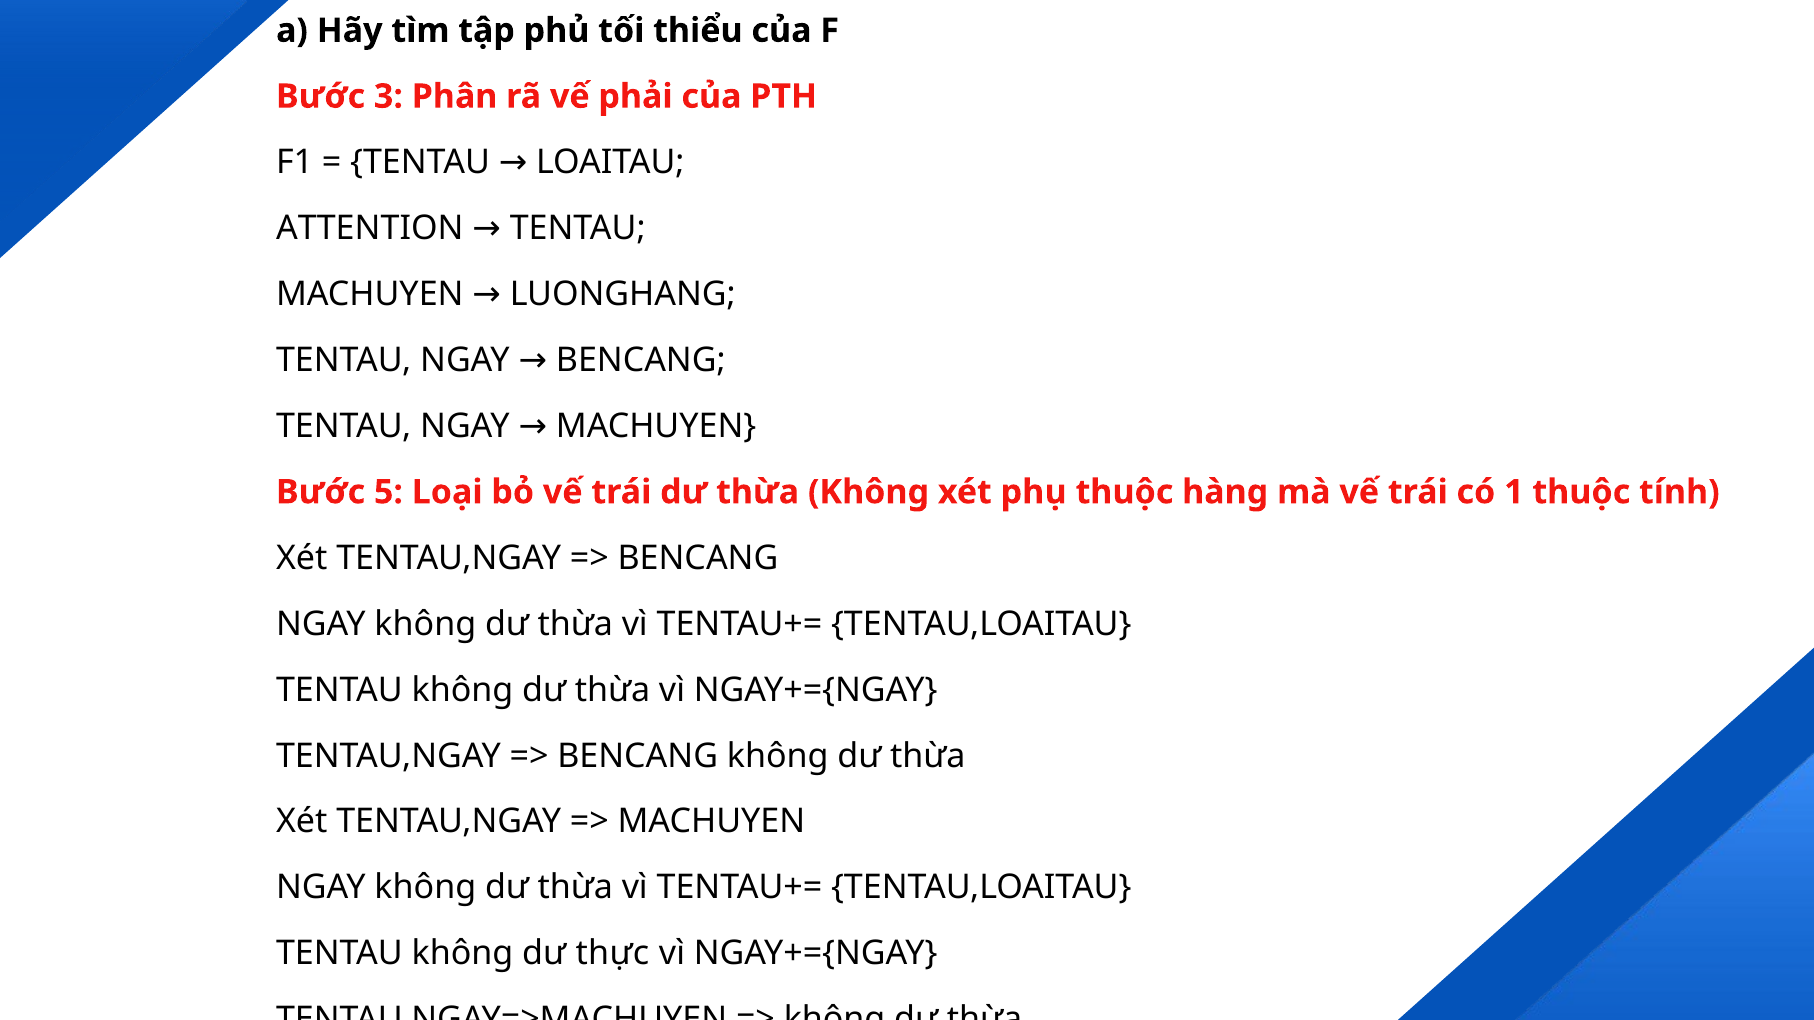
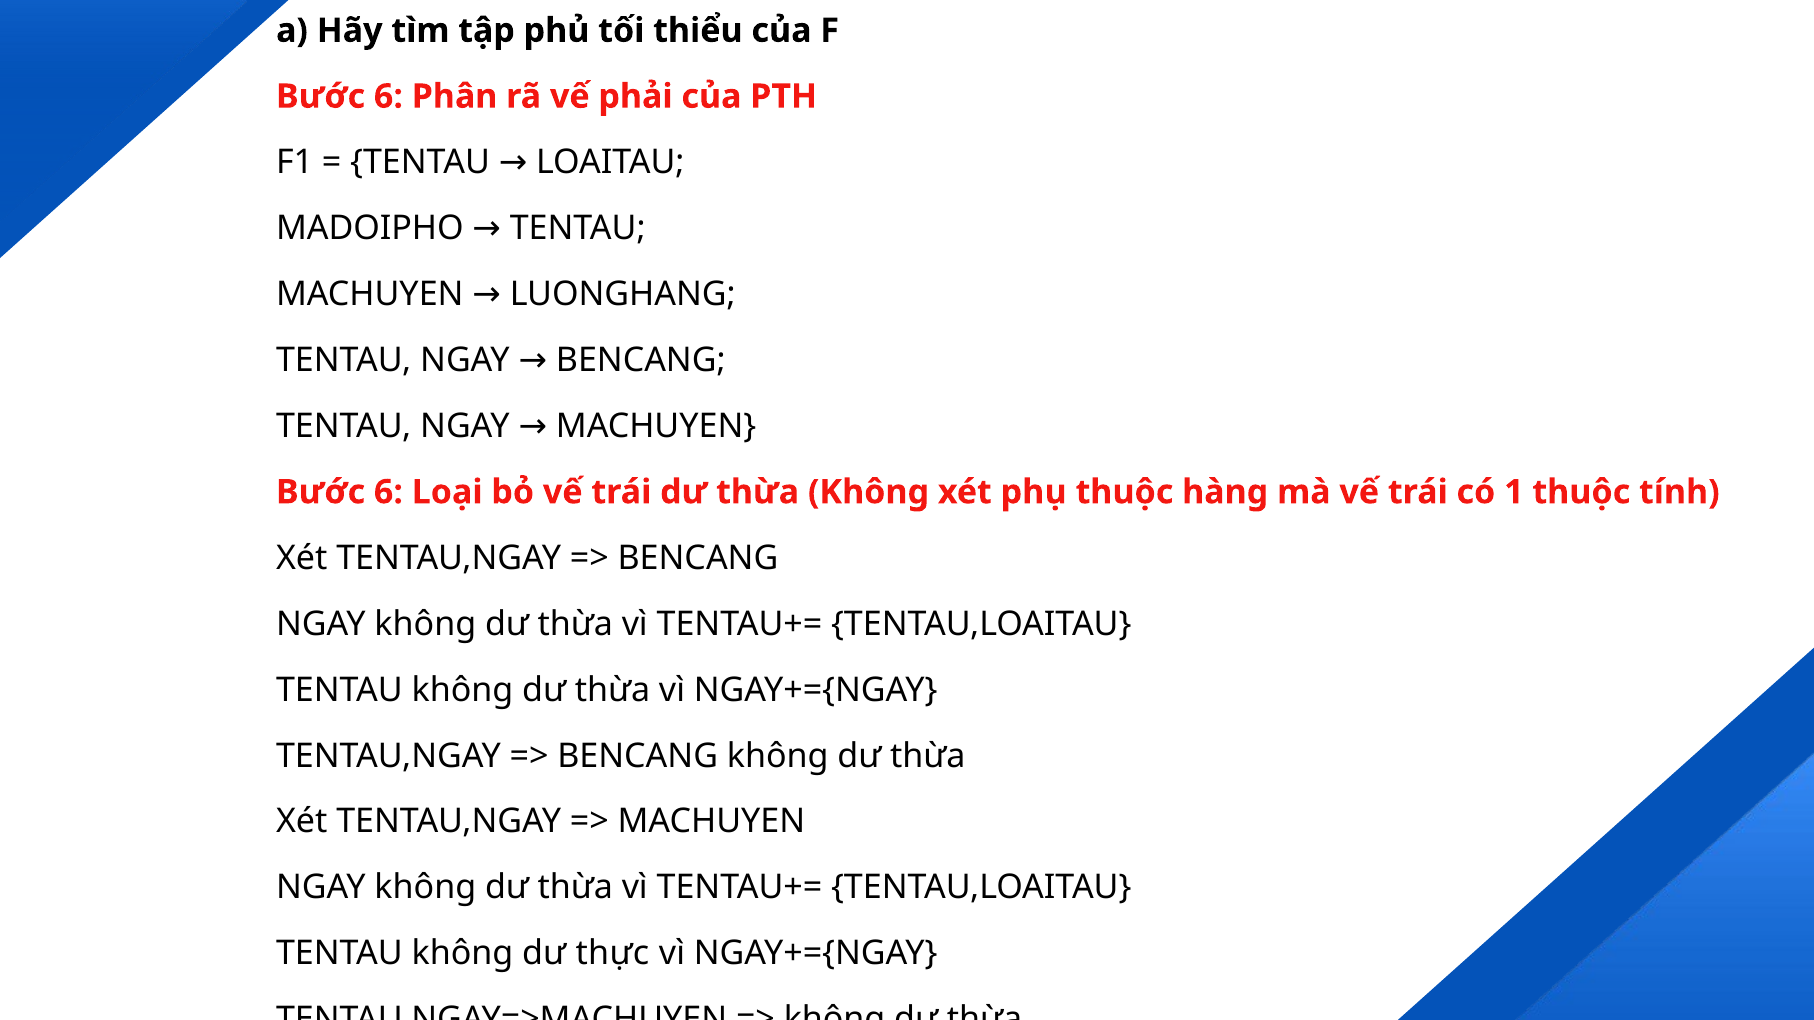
3: 3 -> 6 (388, 97)
ATTENTION: ATTENTION -> MADOIPHO (370, 228)
5: 5 -> 6 (388, 492)
